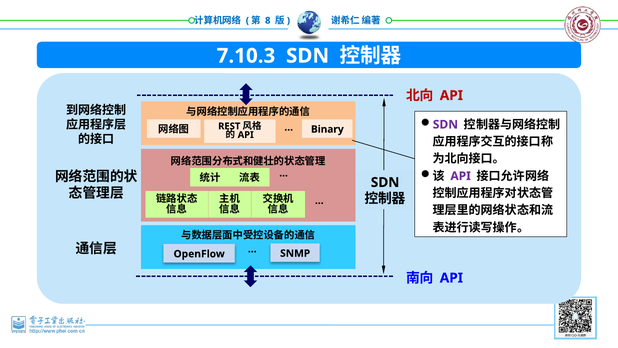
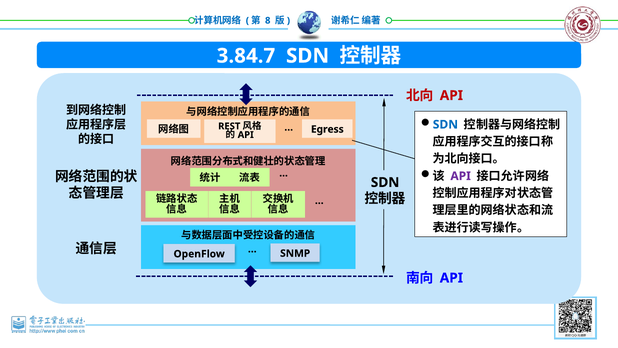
7.10.3: 7.10.3 -> 3.84.7 (246, 56)
SDN colour: purple -> blue (445, 124)
Binary: Binary -> Egress (327, 129)
